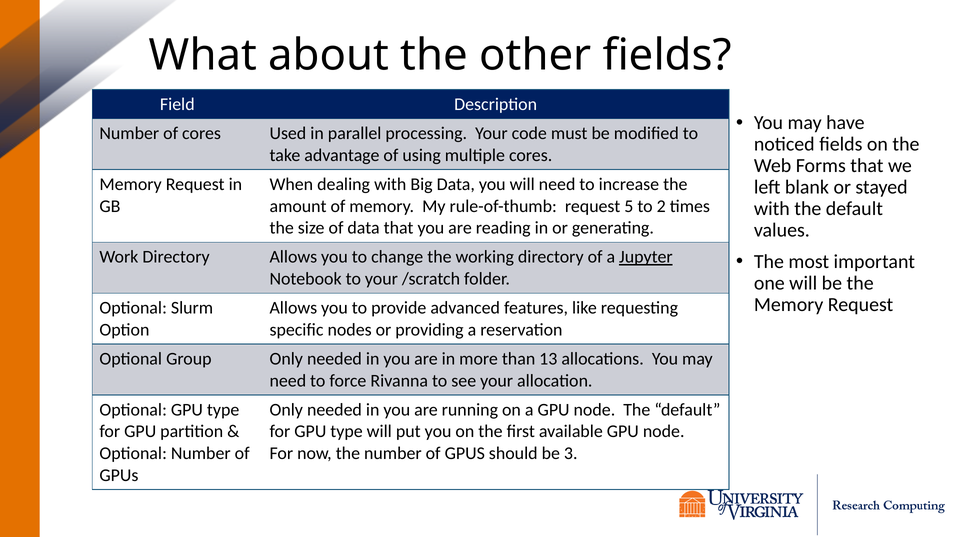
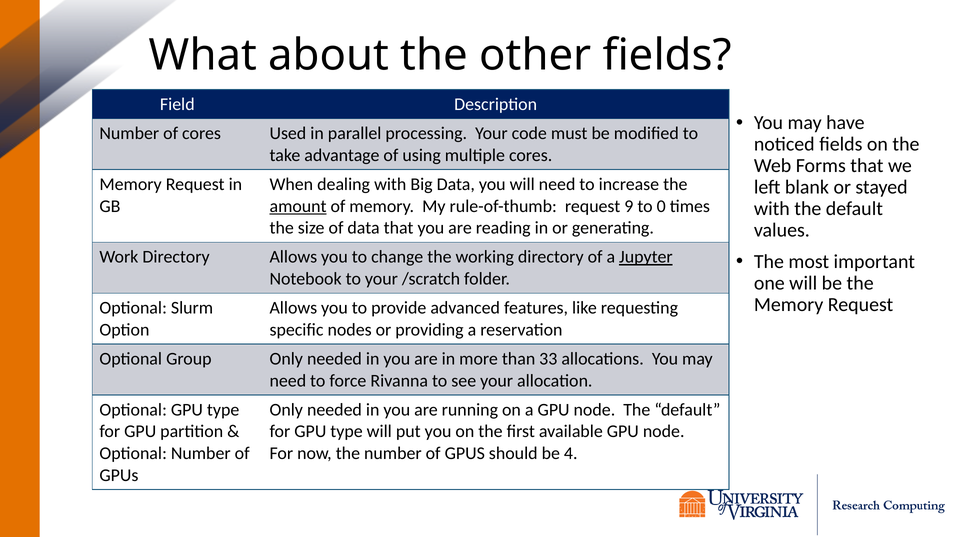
amount underline: none -> present (298, 206)
5: 5 -> 9 (629, 206)
2: 2 -> 0 (661, 206)
13: 13 -> 33 (548, 359)
3: 3 -> 4 (571, 454)
